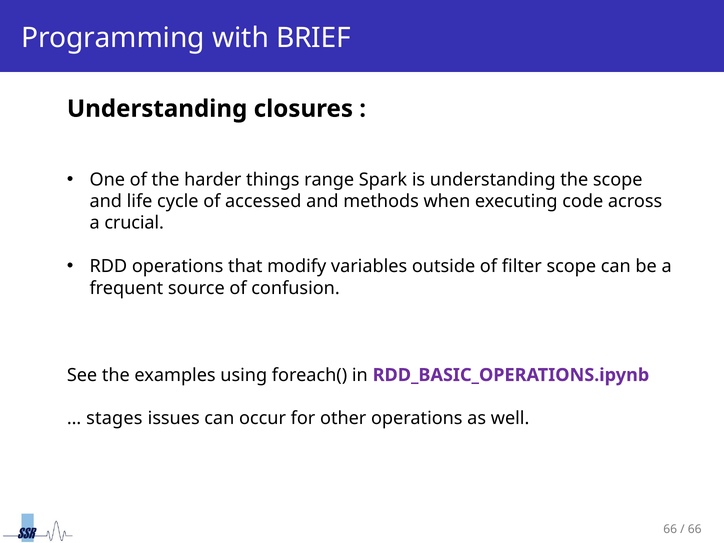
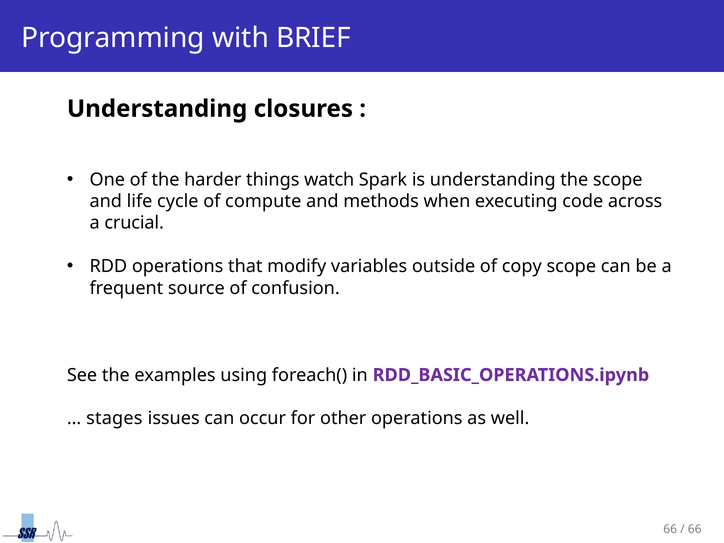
range: range -> watch (329, 180)
accessed: accessed -> compute (263, 201)
filter: filter -> copy (522, 266)
